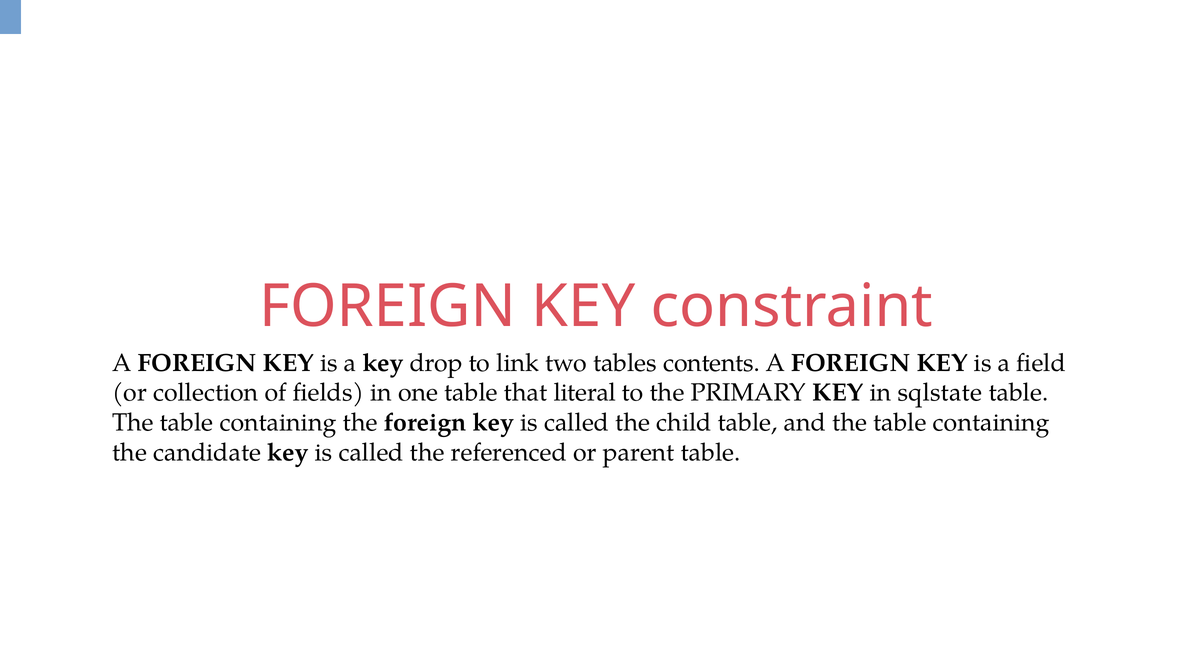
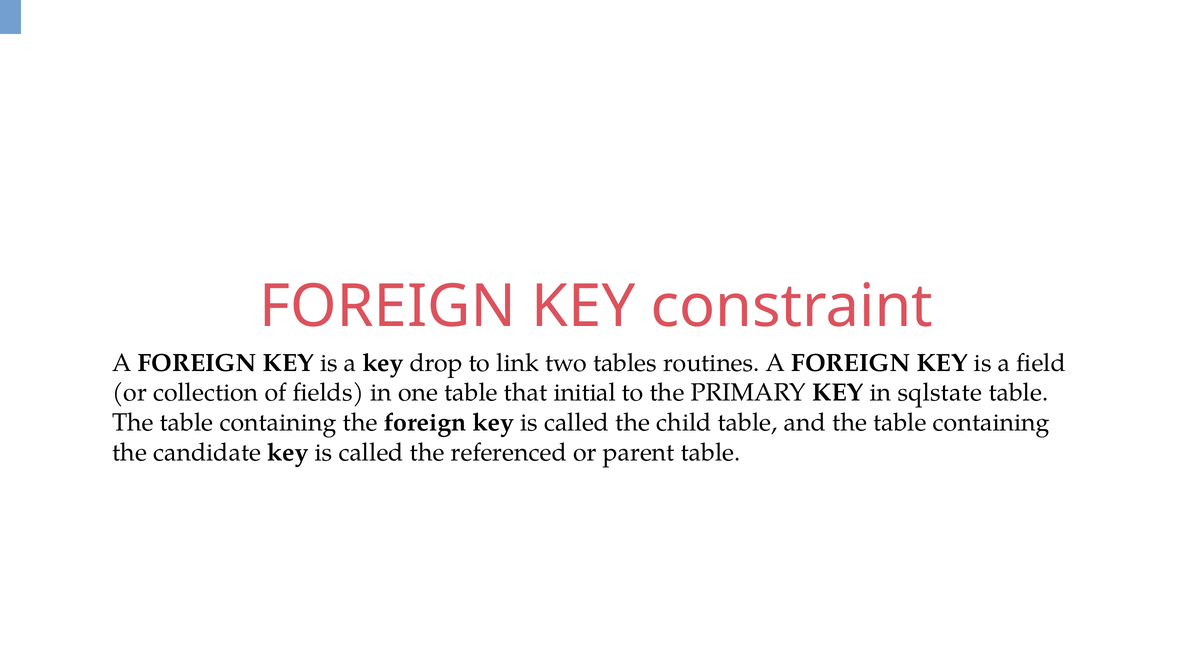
contents: contents -> routines (711, 363)
literal: literal -> initial (585, 393)
